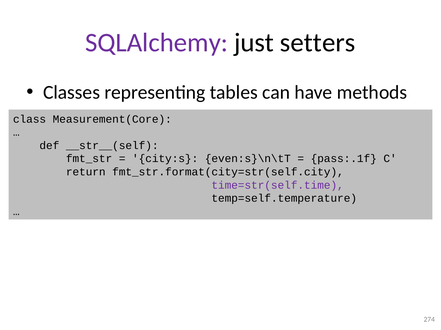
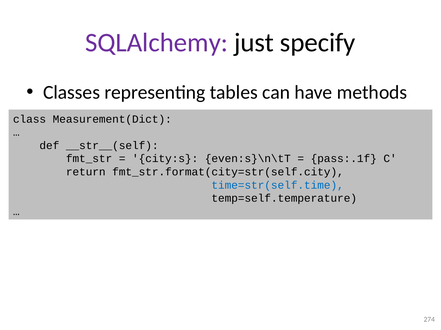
setters: setters -> specify (318, 43)
Measurement(Core: Measurement(Core -> Measurement(Dict (112, 119)
time=str(self.time colour: purple -> blue (278, 186)
